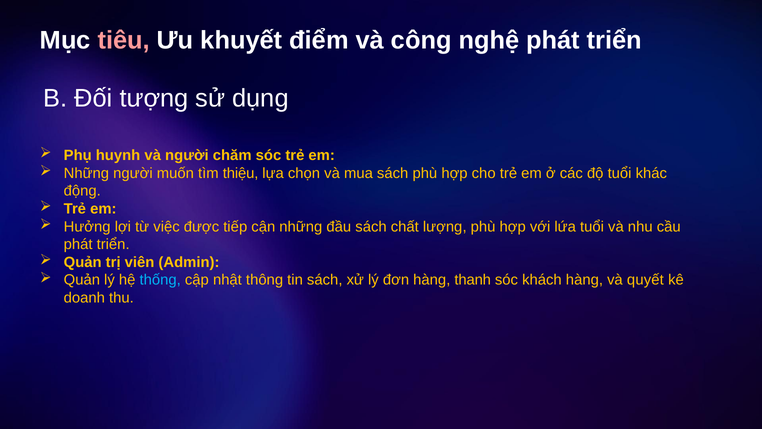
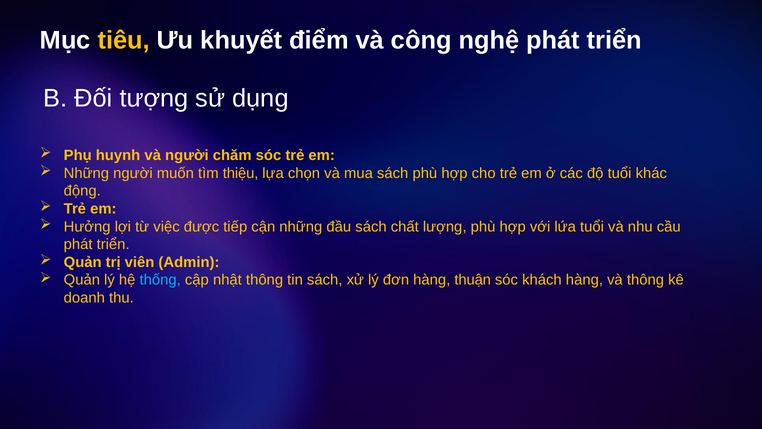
tiêu colour: pink -> yellow (124, 40)
thanh: thanh -> thuận (473, 280)
và quyết: quyết -> thông (645, 280)
